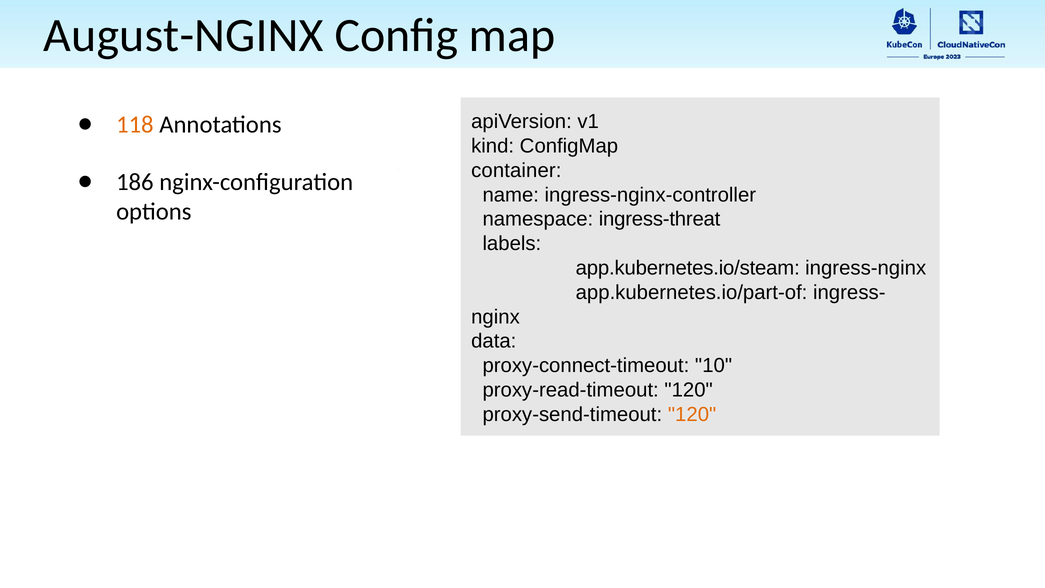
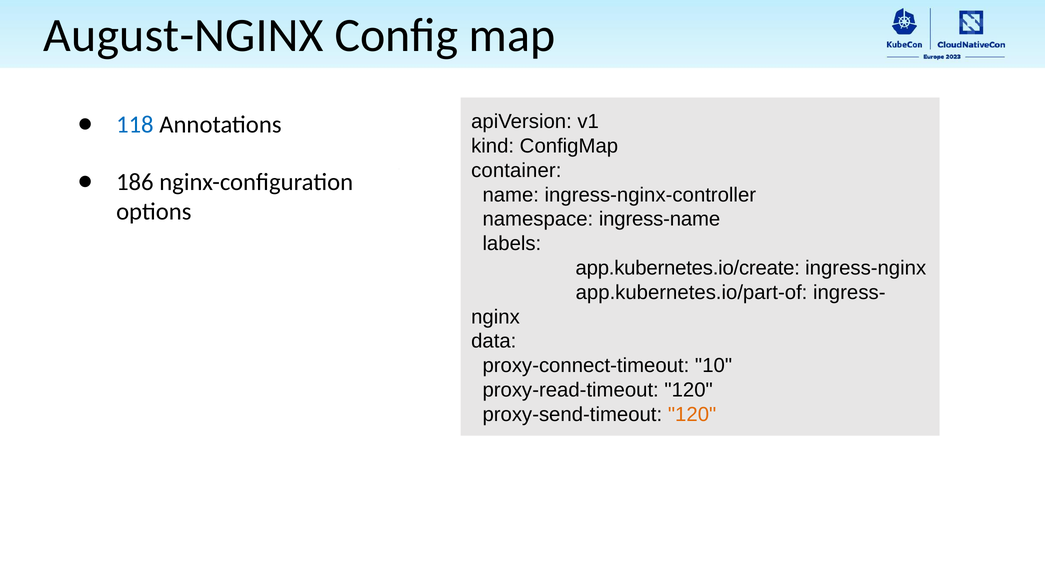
118 colour: orange -> blue (135, 124)
ingress-threat: ingress-threat -> ingress-name (660, 219)
app.kubernetes.io/steam: app.kubernetes.io/steam -> app.kubernetes.io/create (688, 268)
